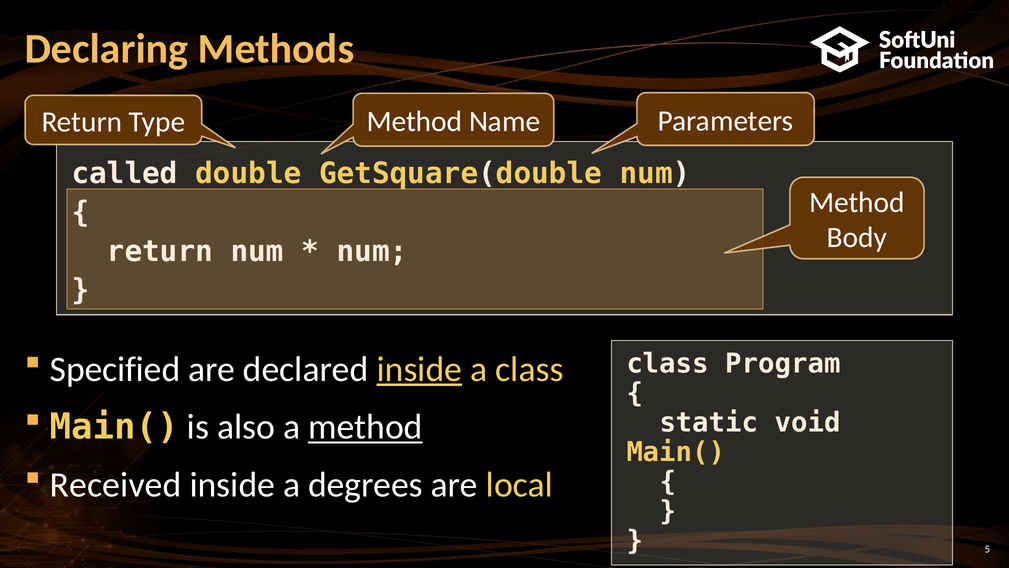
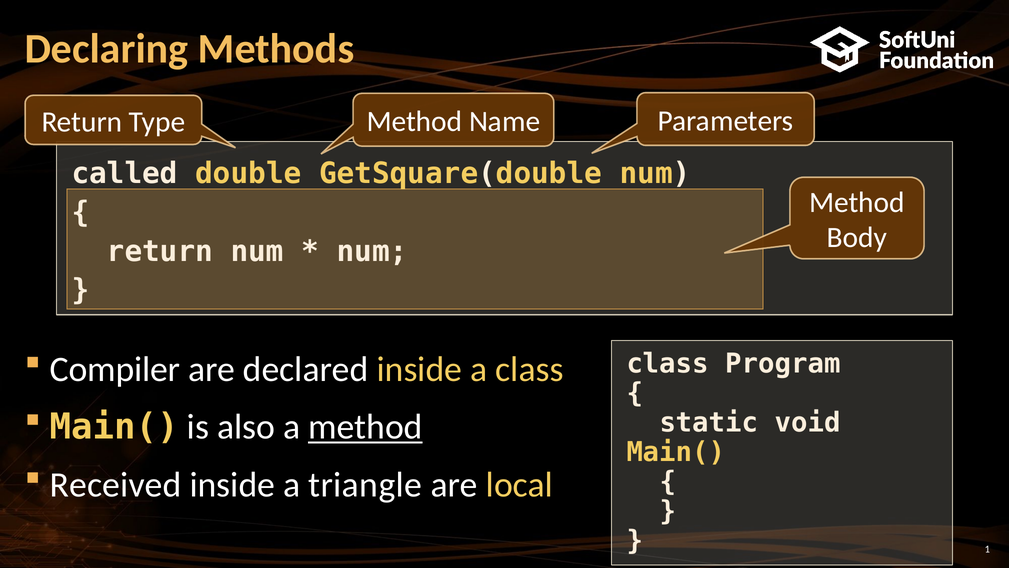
Specified: Specified -> Compiler (115, 369)
inside underline: present -> none (419, 369)
degrees: degrees -> triangle (365, 484)
5: 5 -> 1 (987, 549)
